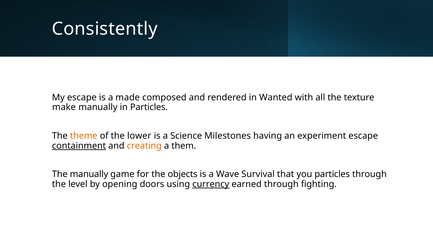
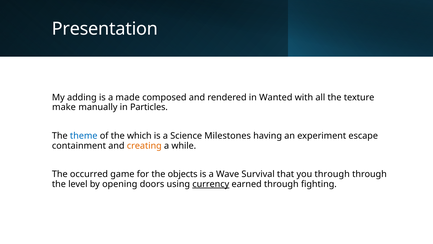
Consistently: Consistently -> Presentation (105, 29)
My escape: escape -> adding (82, 97)
theme colour: orange -> blue (84, 136)
lower: lower -> which (139, 136)
containment underline: present -> none (79, 145)
them: them -> while (184, 145)
The manually: manually -> occurred (89, 174)
you particles: particles -> through (332, 174)
